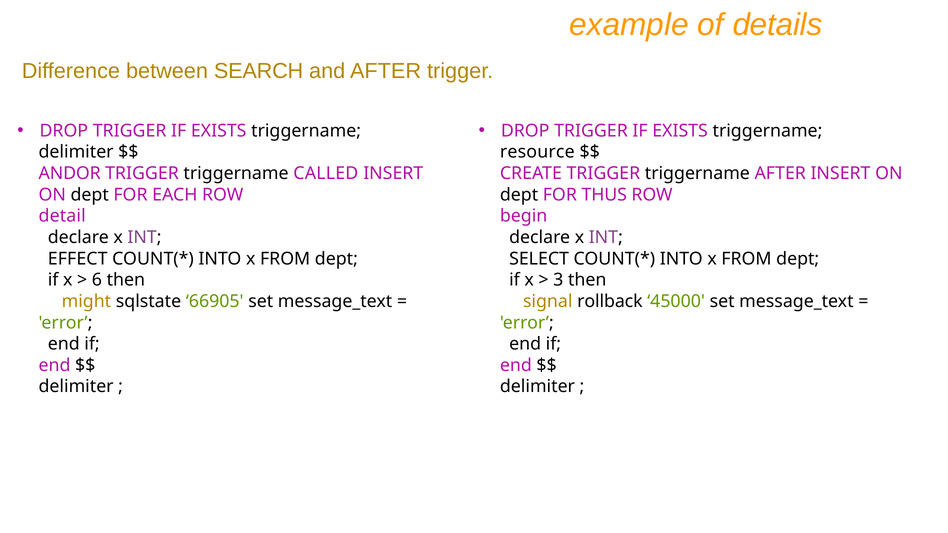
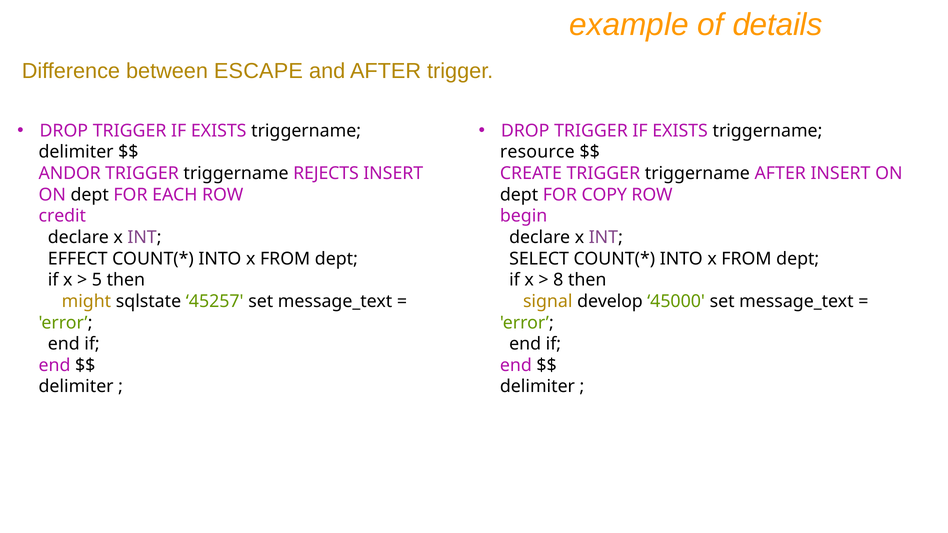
SEARCH: SEARCH -> ESCAPE (258, 71)
CALLED: CALLED -> REJECTS (326, 173)
THUS: THUS -> COPY (604, 195)
detail: detail -> credit (62, 216)
6: 6 -> 5 (97, 280)
3: 3 -> 8 (558, 280)
66905: 66905 -> 45257 (215, 301)
rollback: rollback -> develop (610, 301)
